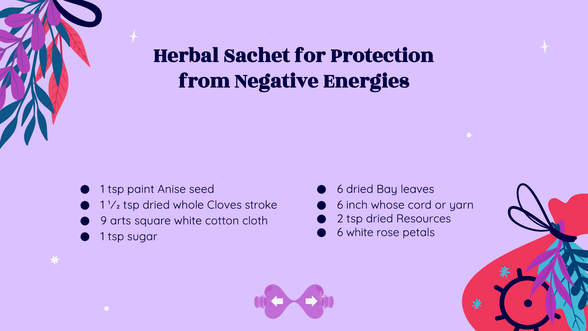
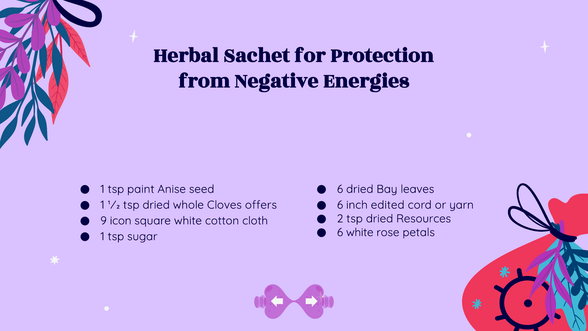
stroke: stroke -> offers (261, 205)
whose: whose -> edited (388, 205)
arts: arts -> icon (121, 220)
